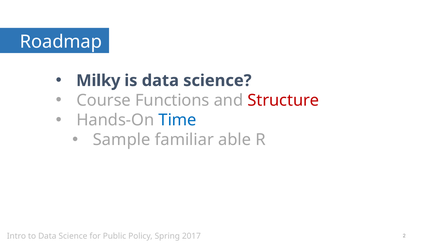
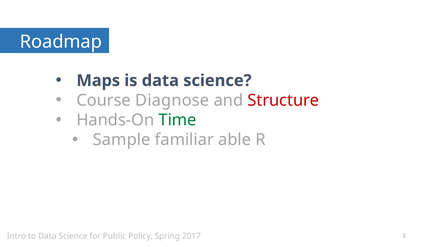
Milky: Milky -> Maps (98, 81)
Functions: Functions -> Diagnose (172, 100)
Time colour: blue -> green (178, 120)
